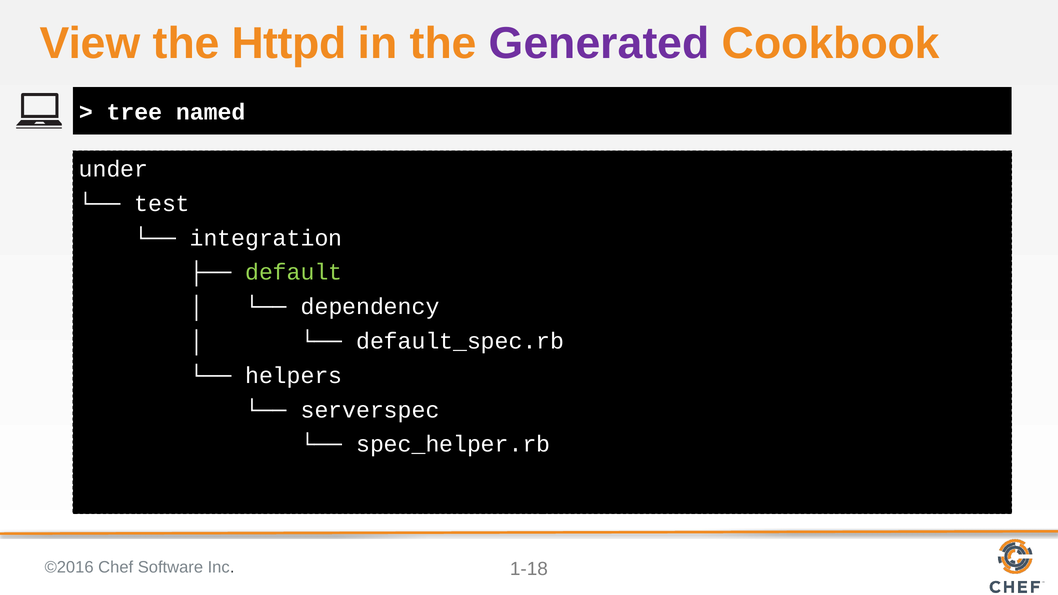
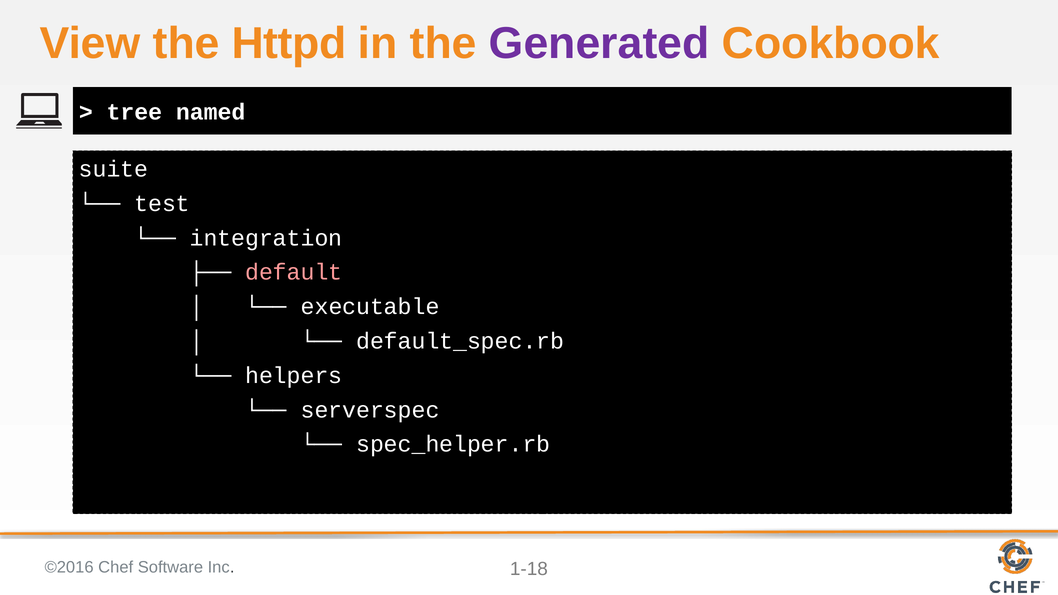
under: under -> suite (114, 169)
default colour: light green -> pink (294, 272)
dependency: dependency -> executable (370, 307)
